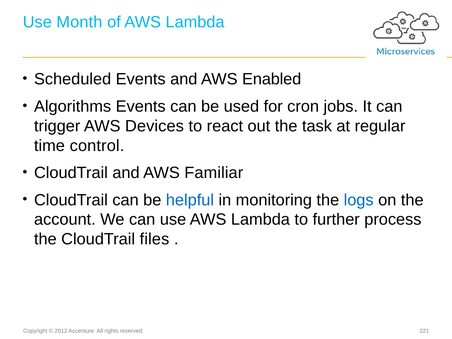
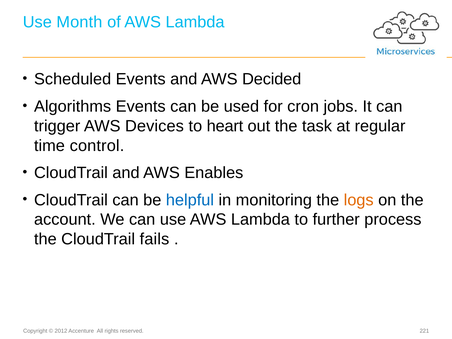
Enabled: Enabled -> Decided (272, 79)
react: react -> heart (225, 126)
Familiar: Familiar -> Enables (214, 173)
logs colour: blue -> orange (359, 200)
files: files -> fails (154, 239)
